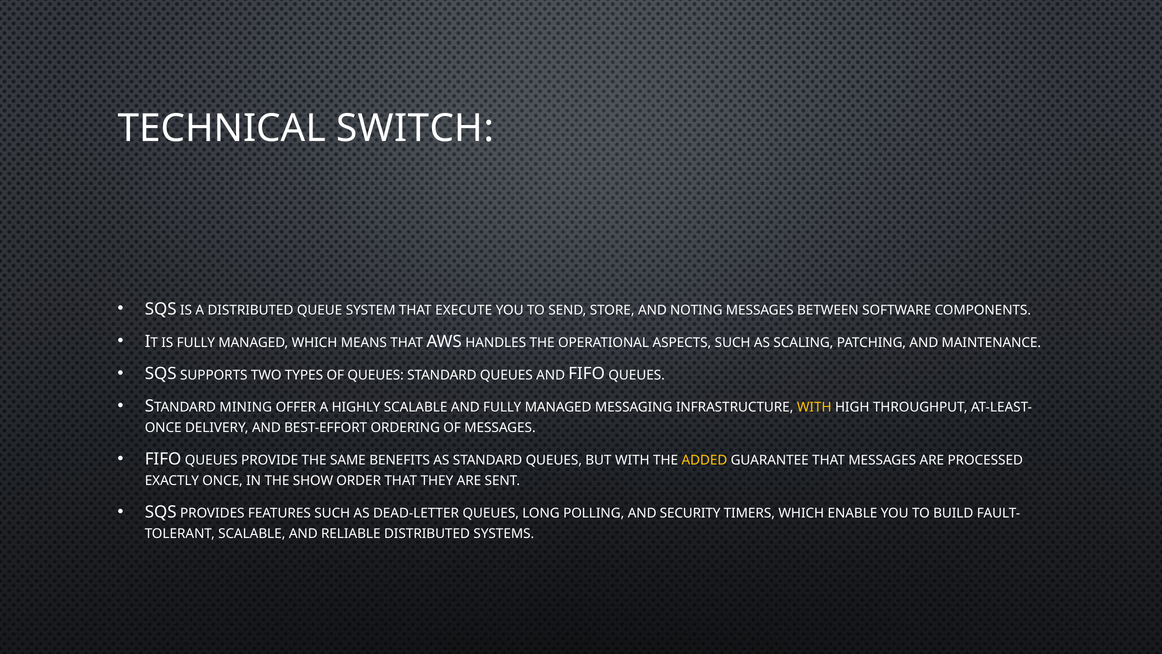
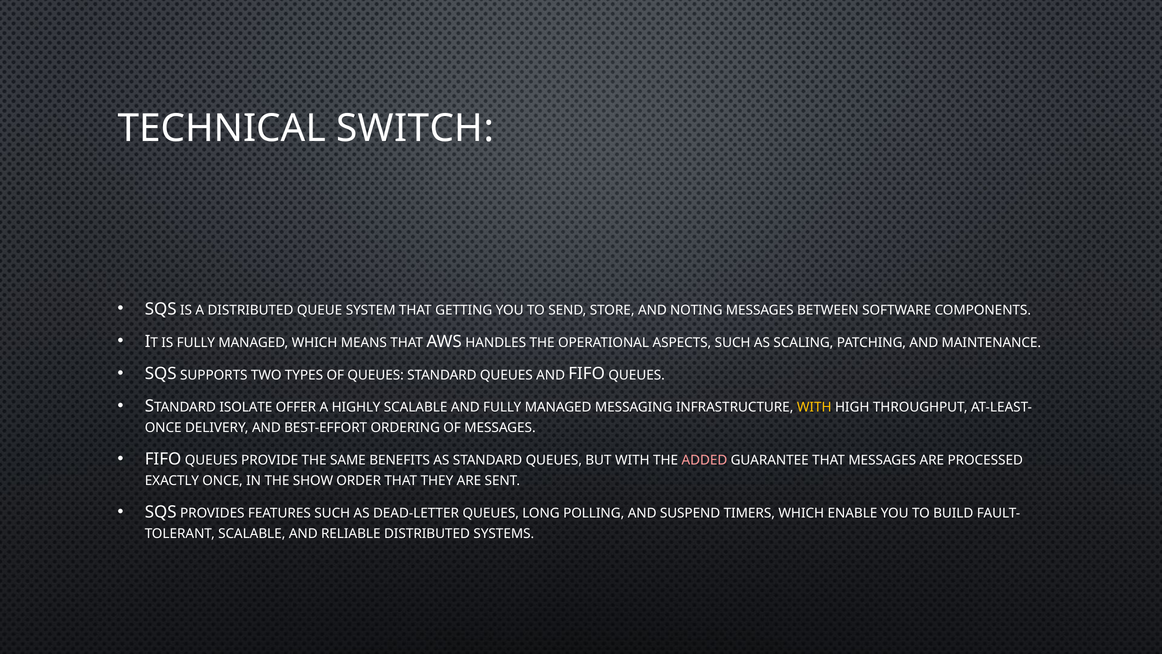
EXECUTE: EXECUTE -> GETTING (464, 310)
MINING: MINING -> ISOLATE (246, 407)
ADDED colour: yellow -> pink (704, 460)
SECURITY: SECURITY -> SUSPEND (690, 513)
